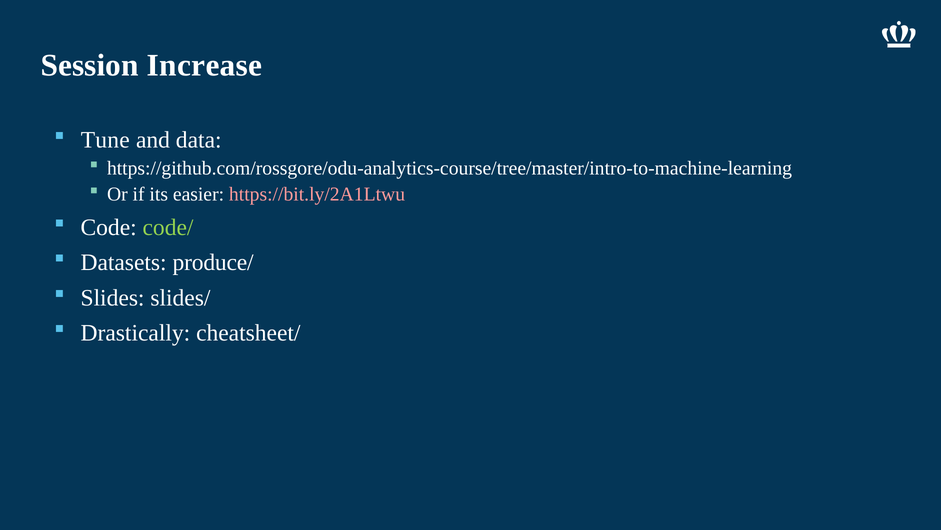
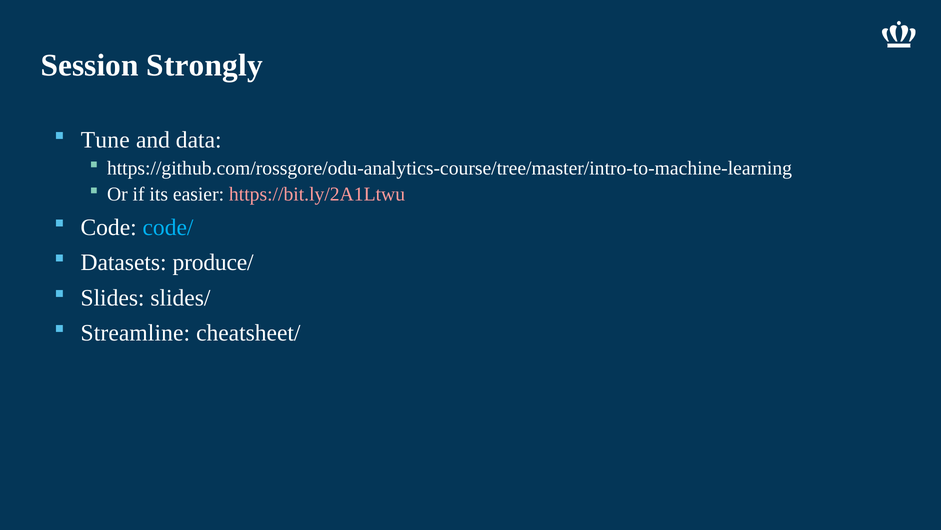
Increase: Increase -> Strongly (205, 65)
code/ colour: light green -> light blue (168, 227)
Drastically: Drastically -> Streamline (135, 333)
